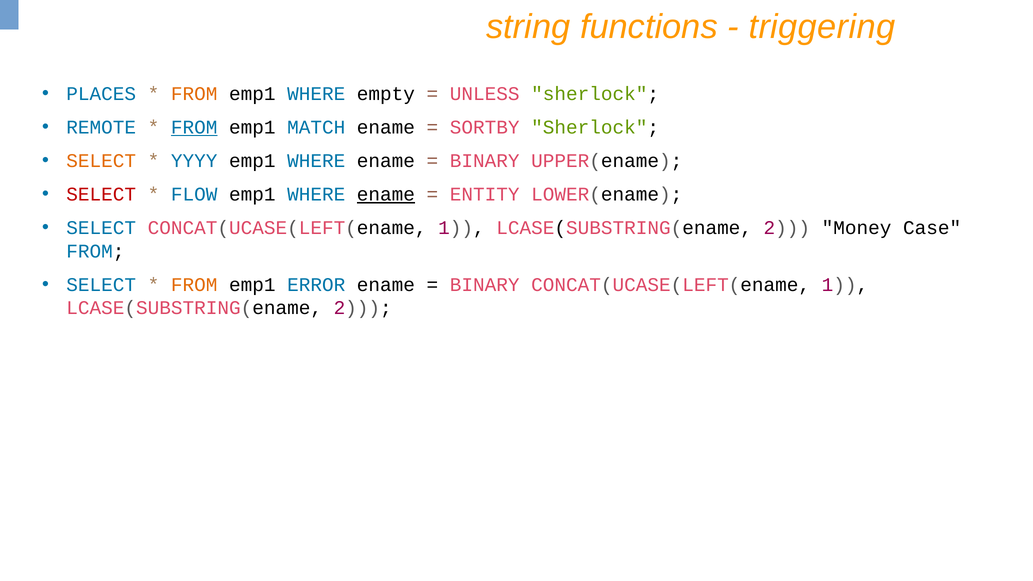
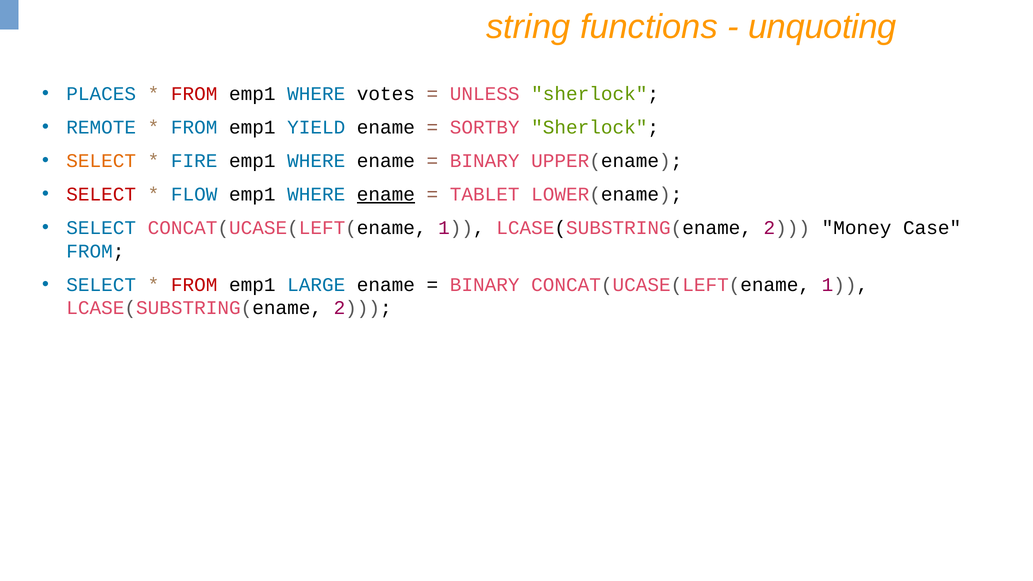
triggering: triggering -> unquoting (822, 27)
FROM colour: orange -> red (194, 94)
empty: empty -> votes (386, 94)
FROM underline: present -> none (194, 127)
MATCH: MATCH -> YIELD (316, 127)
YYYY: YYYY -> FIRE (194, 161)
ENTITY: ENTITY -> TABLET (485, 194)
FROM colour: orange -> red (194, 285)
ERROR: ERROR -> LARGE (316, 285)
